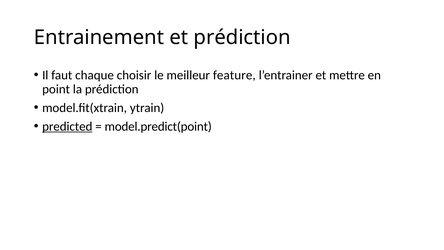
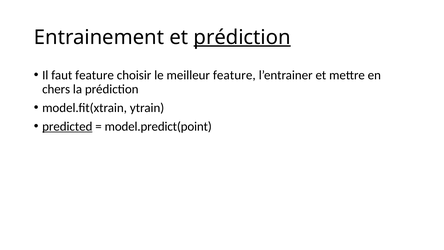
prédiction underline: none -> present (242, 37)
faut chaque: chaque -> feature (95, 75)
point: point -> chers (56, 89)
